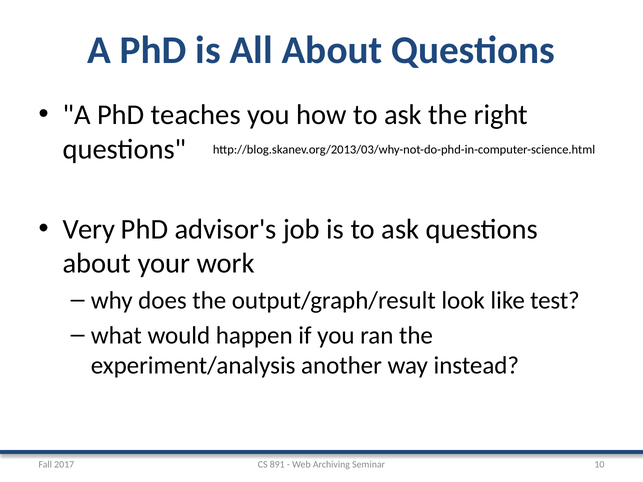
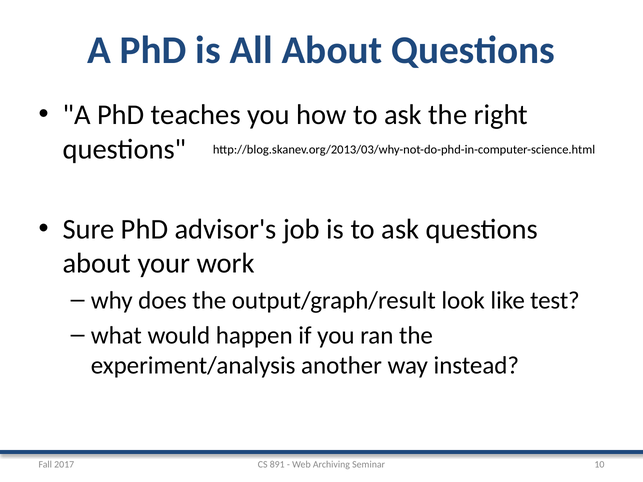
Very: Very -> Sure (89, 229)
